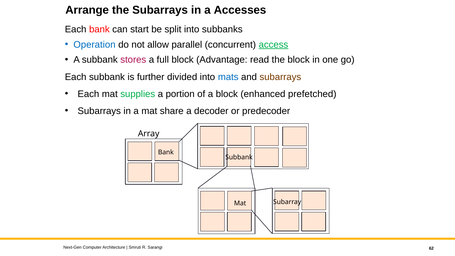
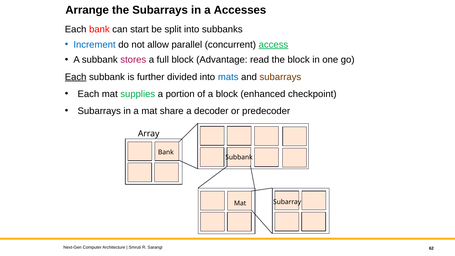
Operation: Operation -> Increment (95, 45)
Each underline: none -> present (76, 77)
prefetched: prefetched -> checkpoint (312, 94)
